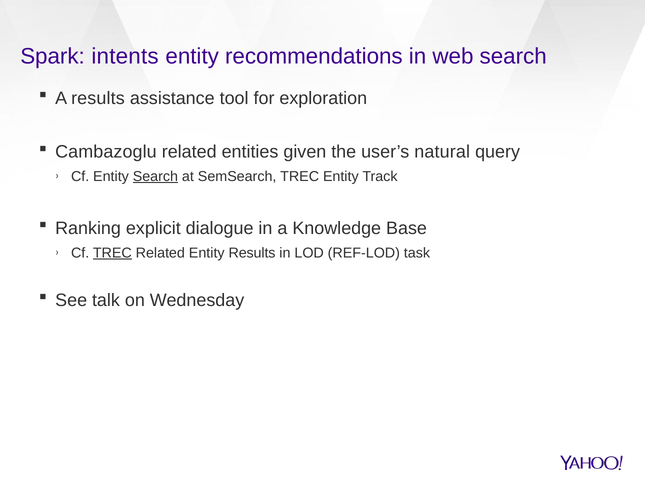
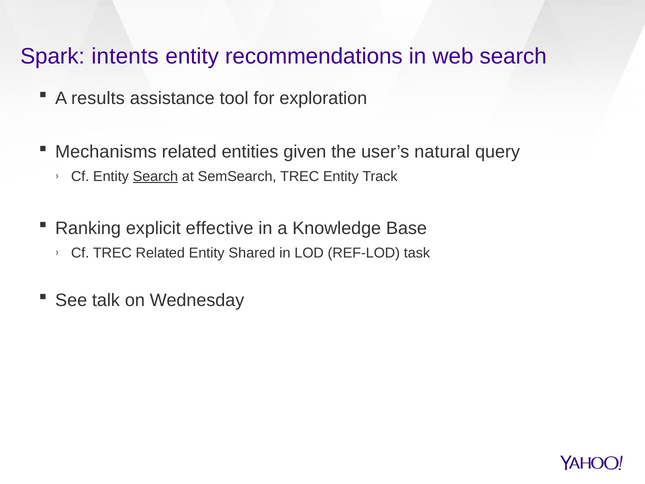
Cambazoglu: Cambazoglu -> Mechanisms (106, 152)
dialogue: dialogue -> effective (220, 228)
TREC underline: present -> none (112, 253)
Entity Results: Results -> Shared (252, 253)
